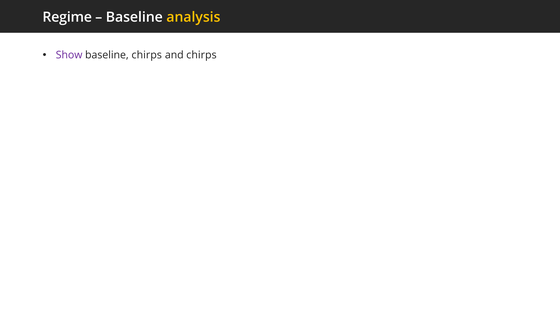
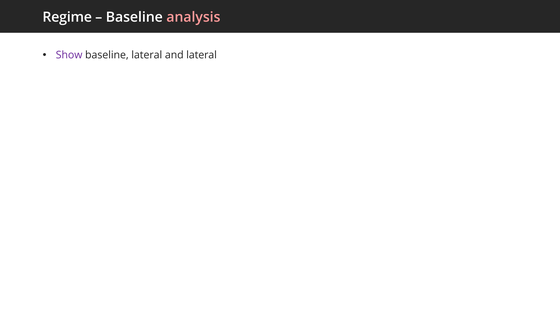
analysis colour: yellow -> pink (193, 17)
baseline chirps: chirps -> lateral (147, 55)
and chirps: chirps -> lateral (202, 55)
